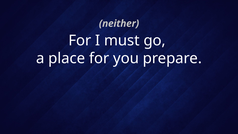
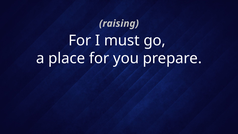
neither: neither -> raising (119, 23)
